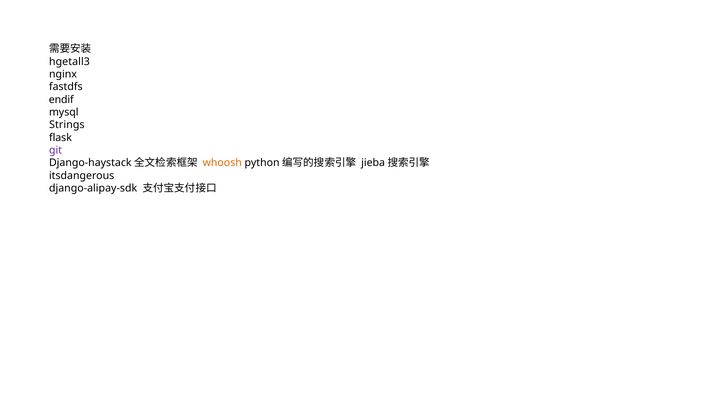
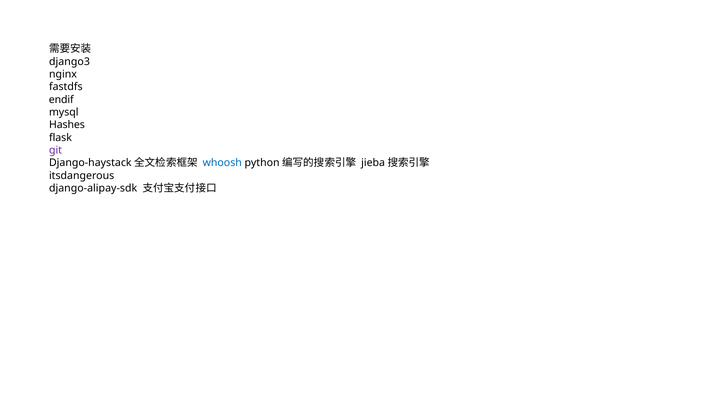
hgetall3: hgetall3 -> django3 (69, 62)
Strings: Strings -> Hashes (67, 125)
whoosh colour: orange -> blue (222, 163)
